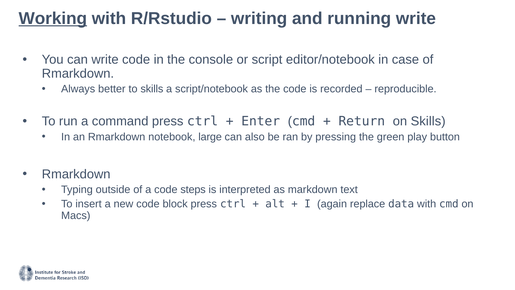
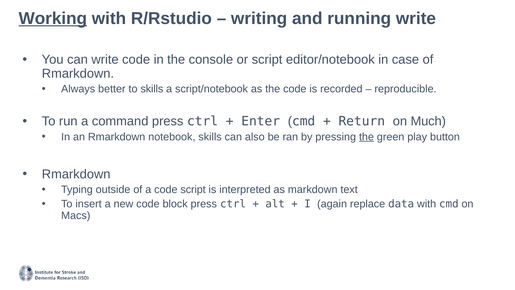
on Skills: Skills -> Much (428, 121)
notebook large: large -> skills (210, 137)
the underline: none -> present (366, 137)
code steps: steps -> script (193, 189)
